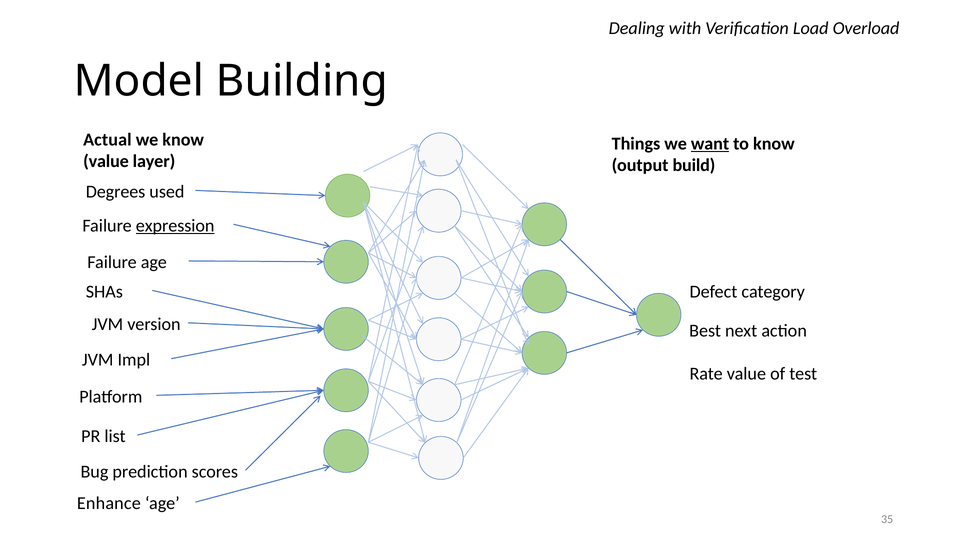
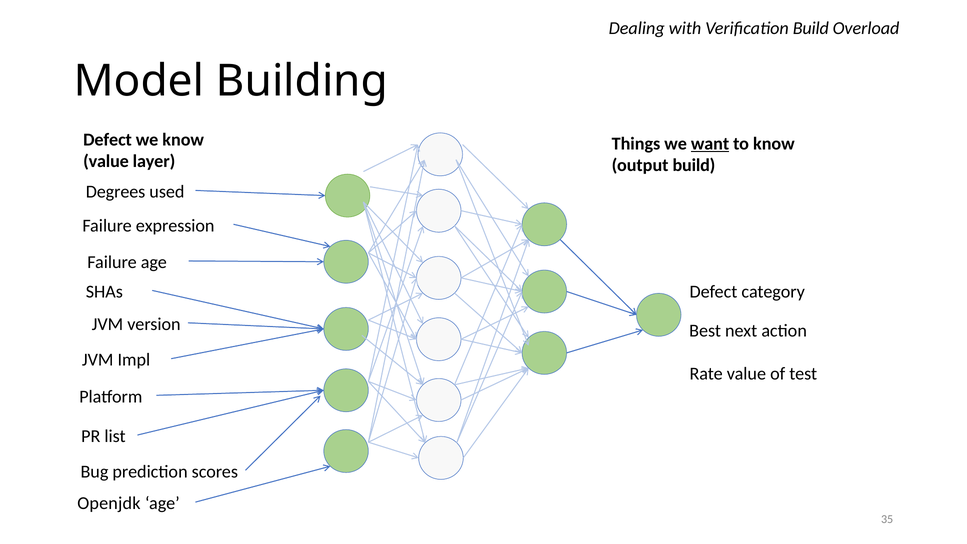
Verification Load: Load -> Build (811, 29)
Actual: Actual -> Defect (108, 140)
expression underline: present -> none (175, 226)
Enhance: Enhance -> Openjdk (109, 503)
